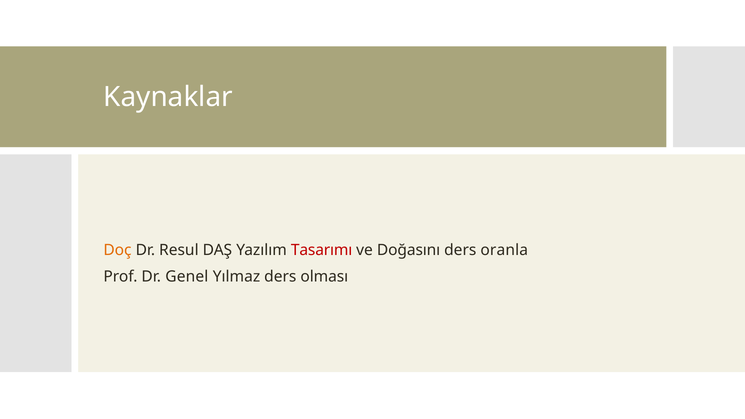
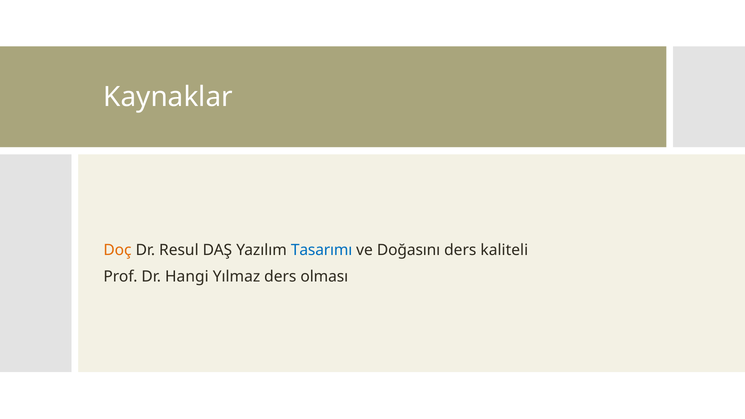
Tasarımı colour: red -> blue (322, 250)
oranla: oranla -> kaliteli (504, 250)
Genel: Genel -> Hangi (187, 276)
